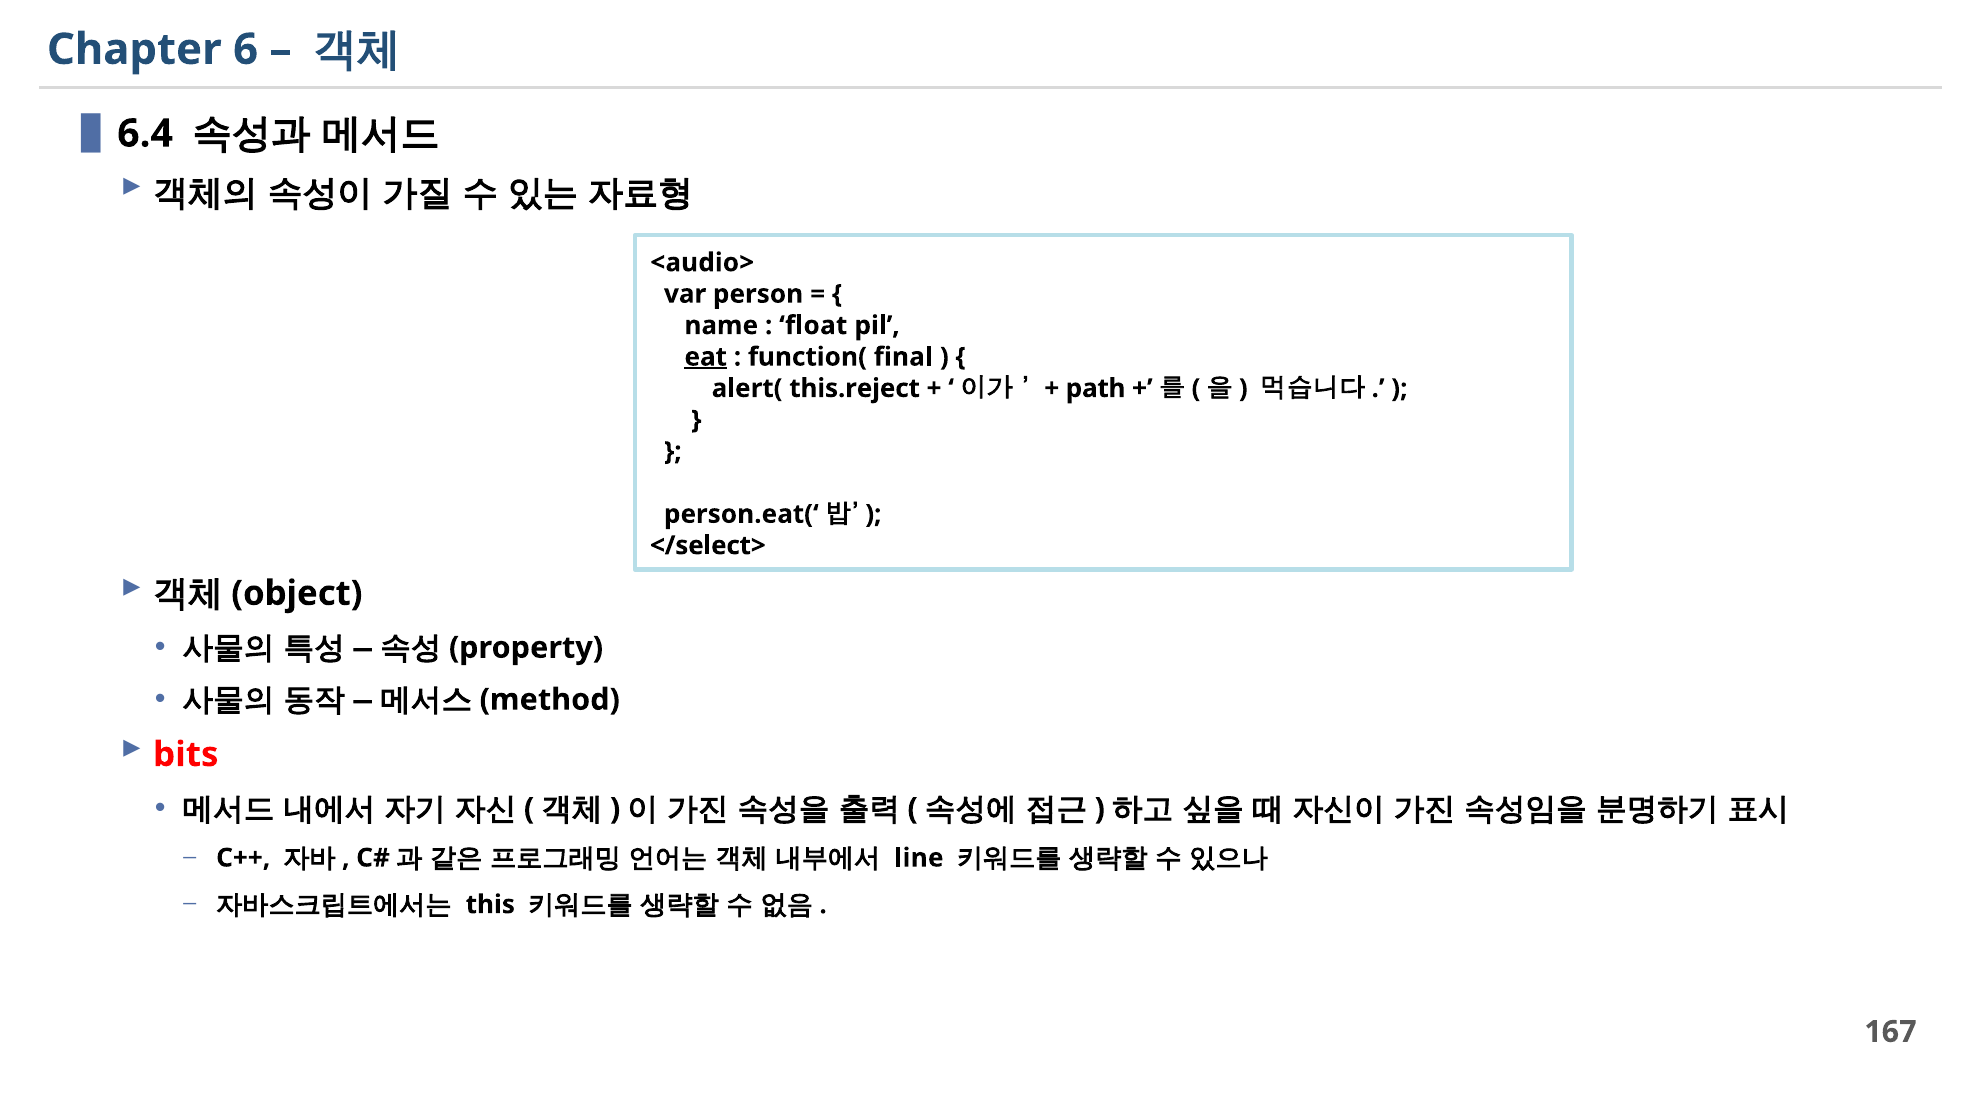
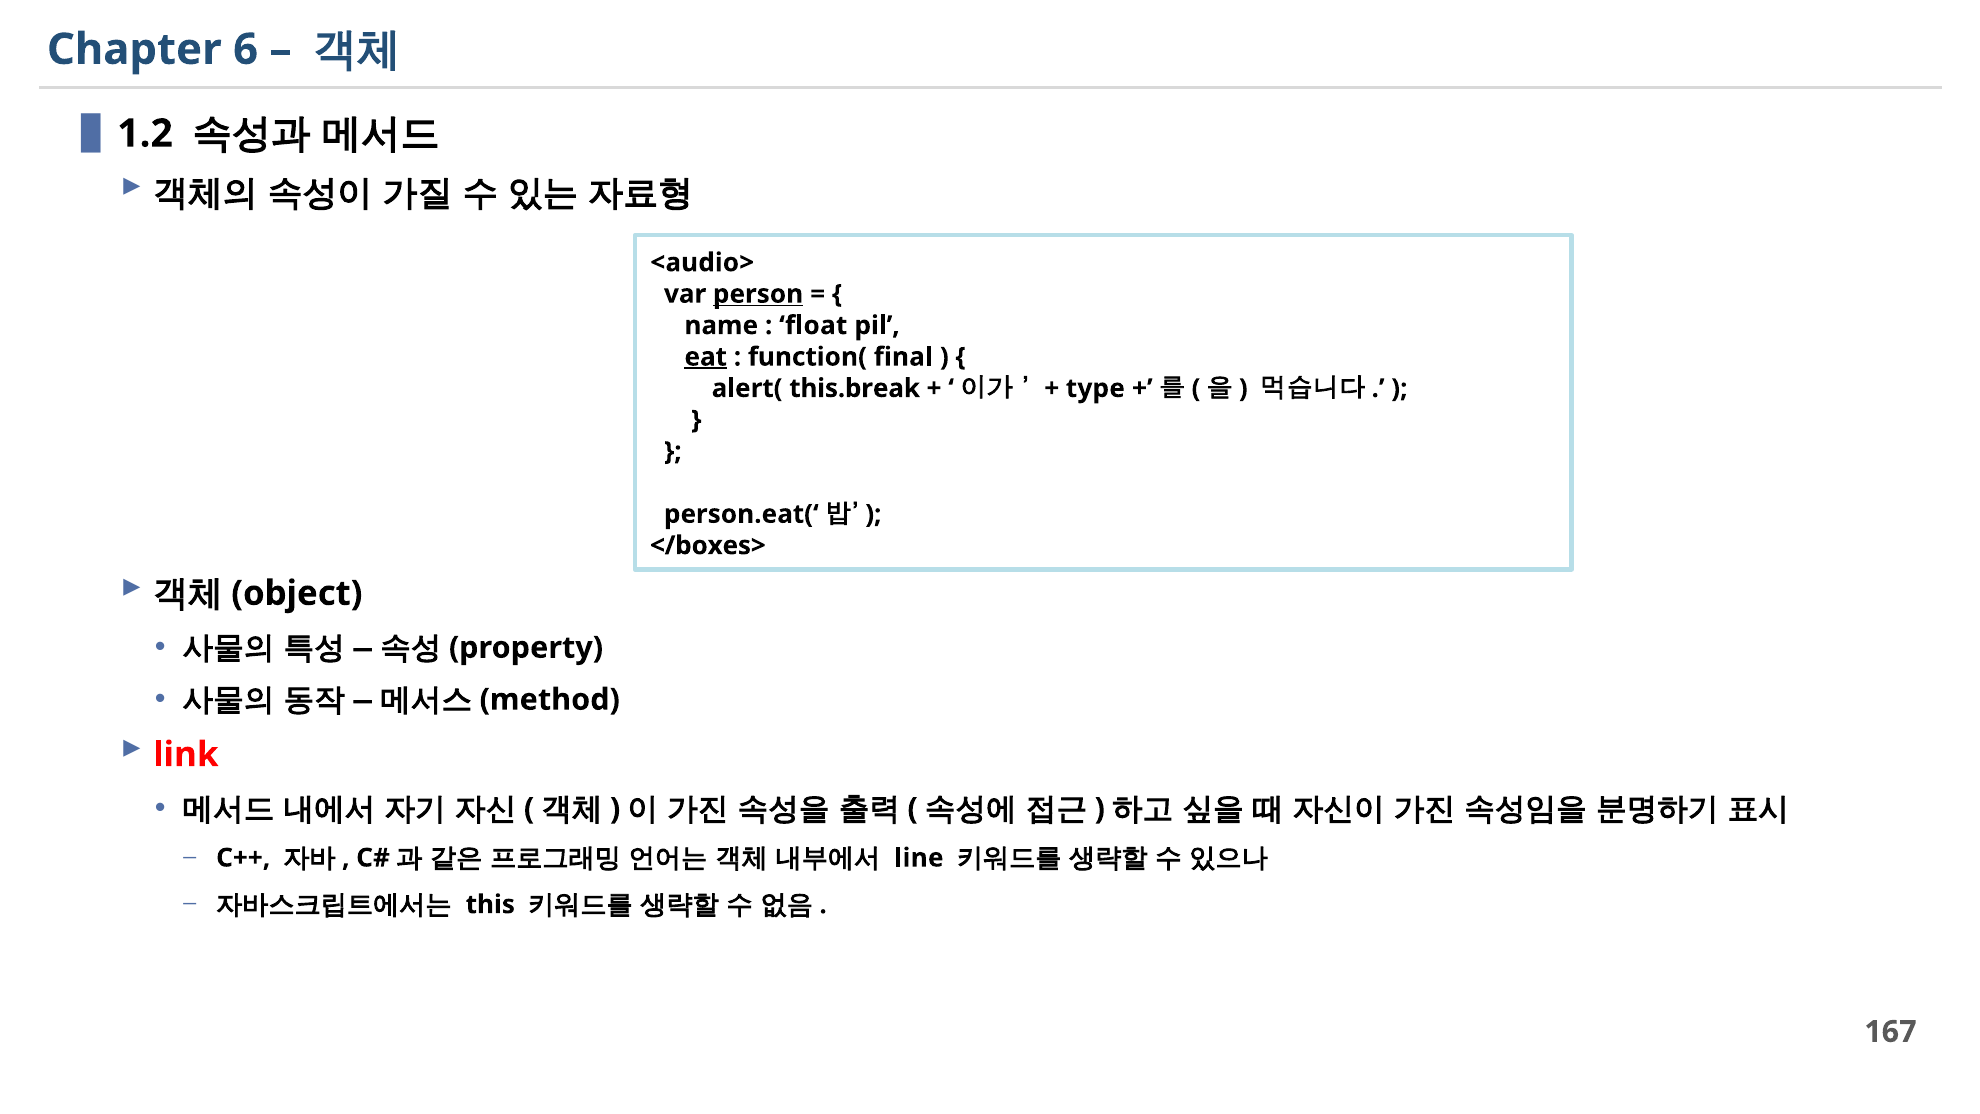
6.4: 6.4 -> 1.2 (145, 134)
person underline: none -> present (758, 294)
this.reject: this.reject -> this.break (855, 388)
path: path -> type (1095, 388)
</select>: </select> -> </boxes> (708, 545)
bits: bits -> link (186, 754)
